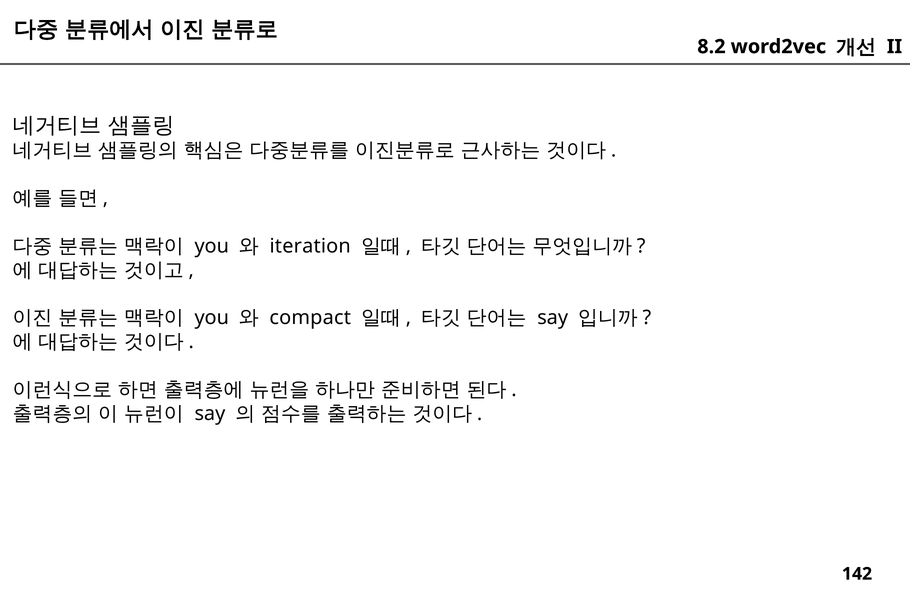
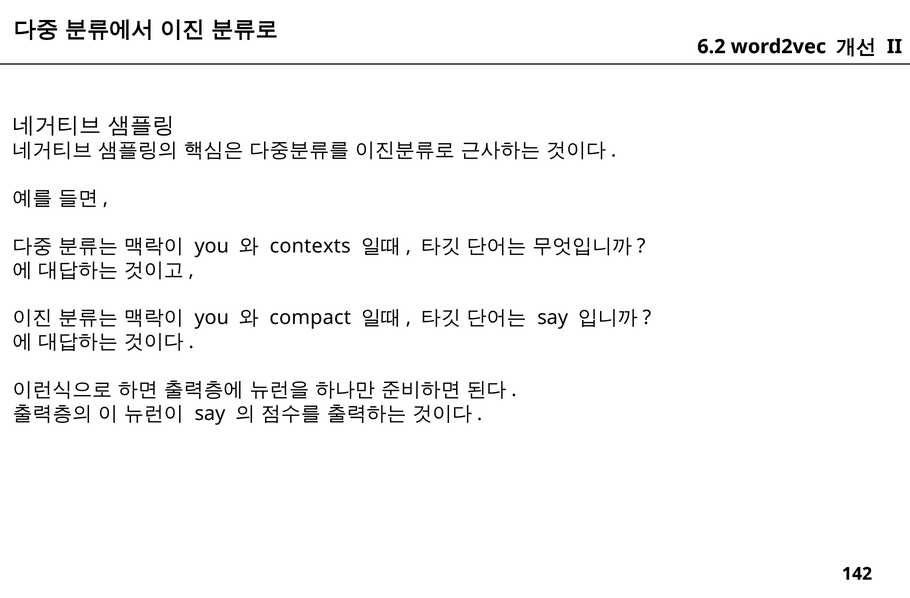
8.2: 8.2 -> 6.2 (711, 47)
iteration: iteration -> contexts (310, 246)
